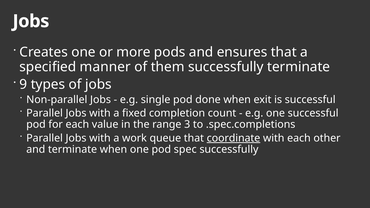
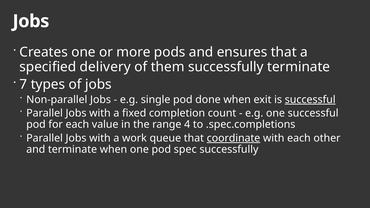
manner: manner -> delivery (105, 67)
9: 9 -> 7 (23, 84)
successful underline: none -> present (310, 100)
3: 3 -> 4 (187, 125)
